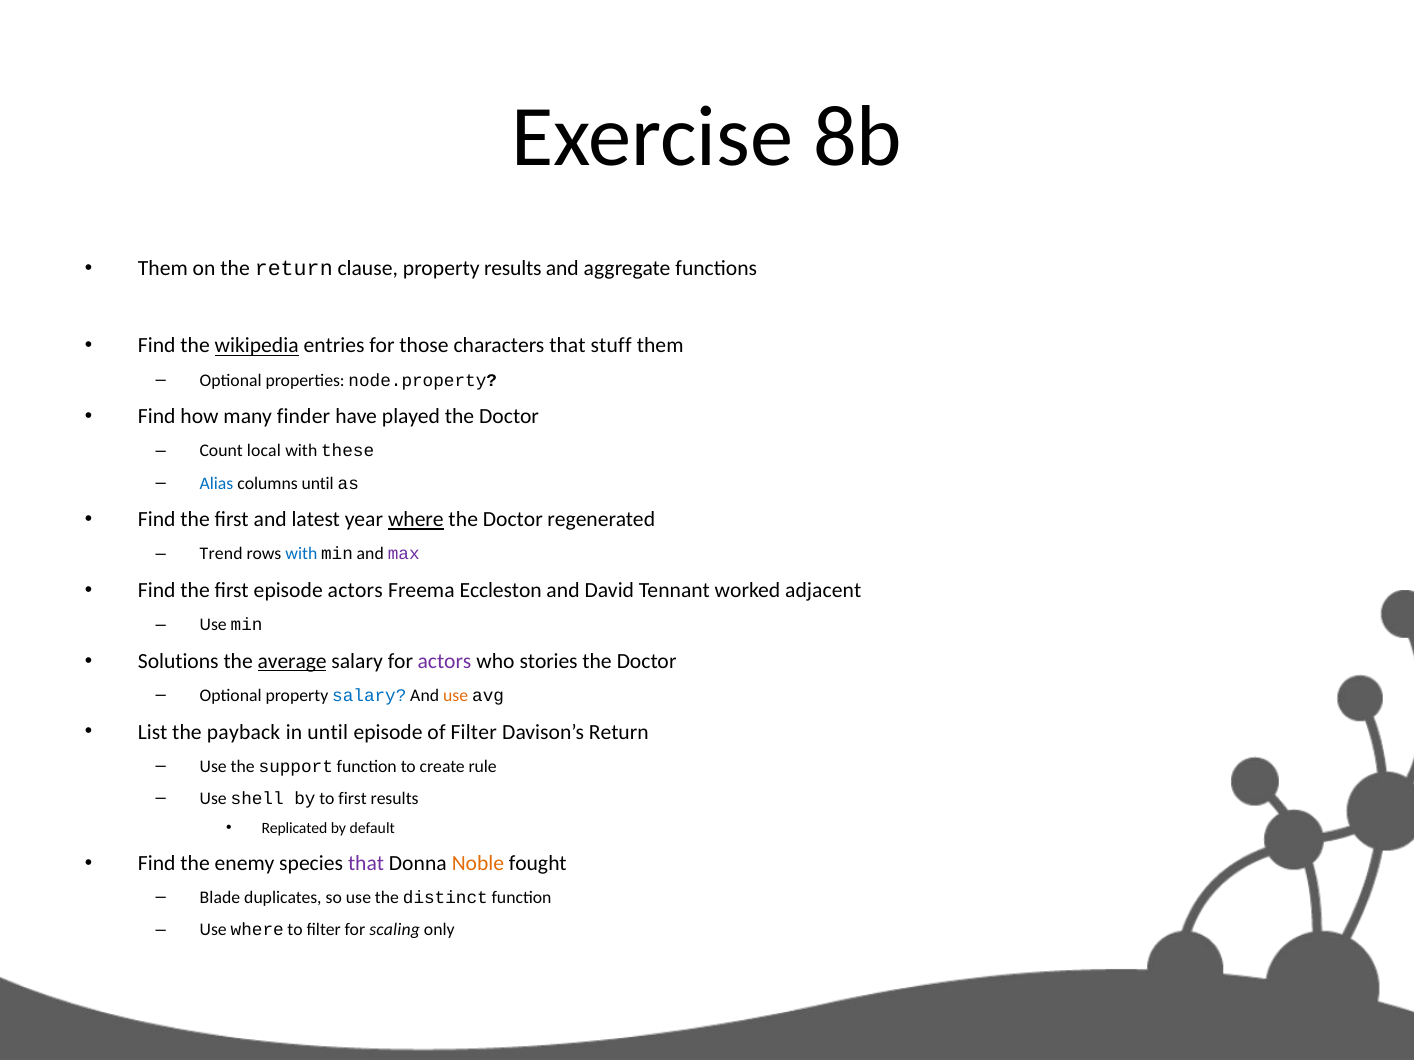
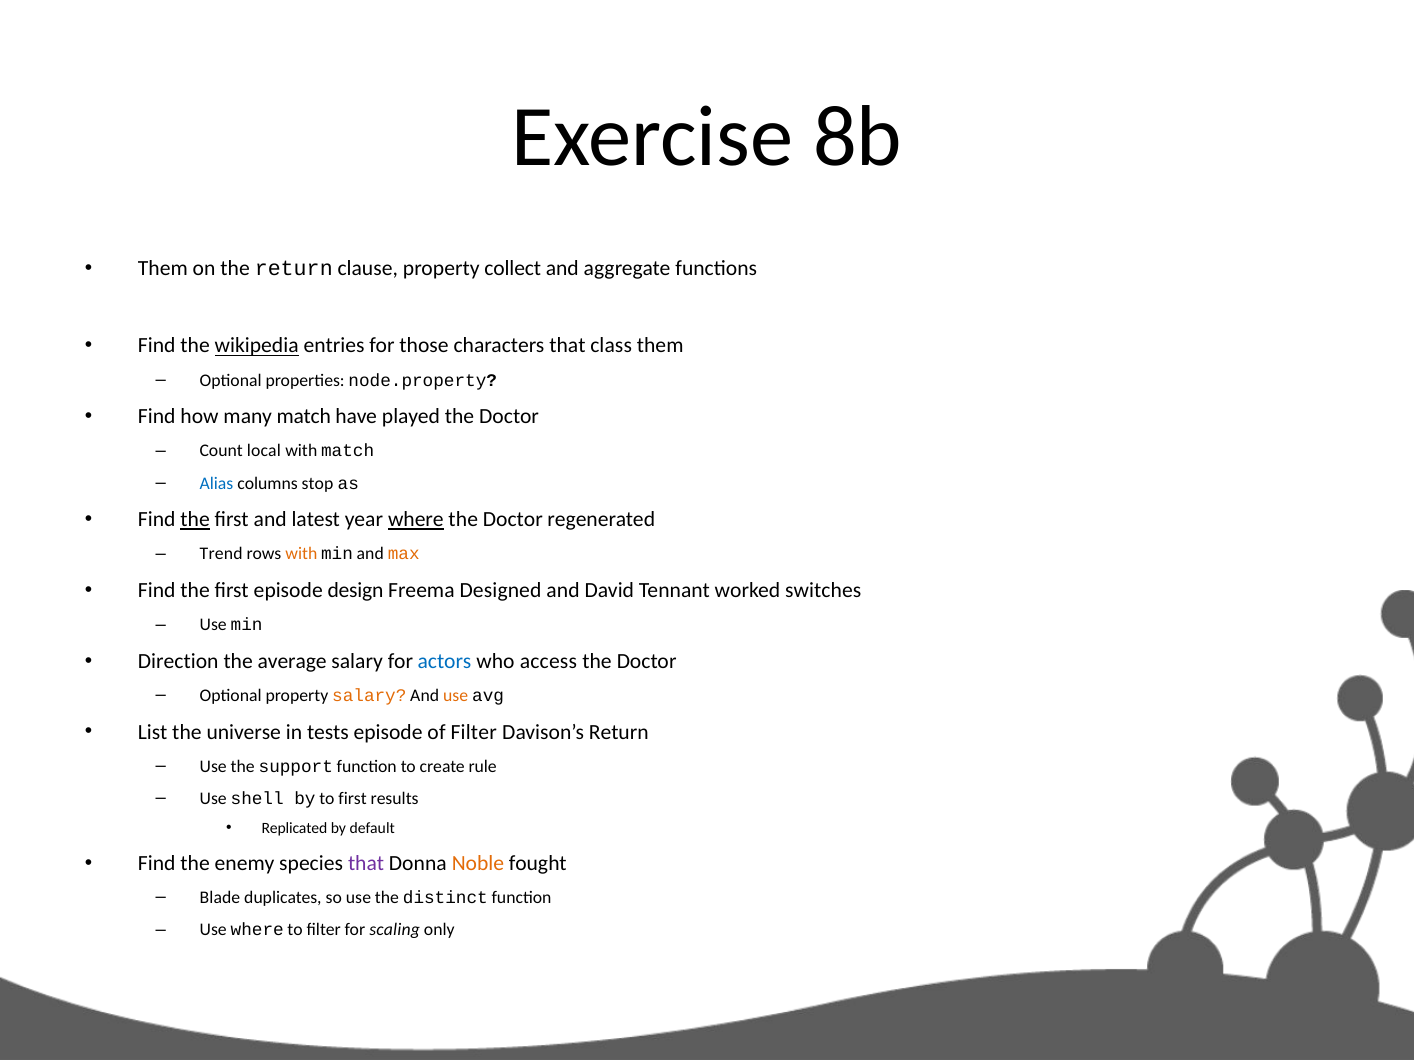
property results: results -> collect (513, 269)
stuff: stuff -> class (611, 346)
many finder: finder -> match (304, 417)
with these: these -> match (348, 451)
columns until: until -> stop (318, 483)
the underline: none -> present (195, 520)
with colour: blue -> orange (301, 554)
max colour: purple -> orange (404, 554)
episode actors: actors -> design (355, 591)
Eccleston: Eccleston -> Designed (501, 591)
adjacent: adjacent -> switches (823, 591)
Solutions: Solutions -> Direction (178, 662)
average underline: present -> none (292, 662)
actors colour: purple -> blue (445, 662)
stories: stories -> access (548, 662)
salary colour: blue -> orange (369, 696)
payback: payback -> universe (244, 732)
in until: until -> tests (328, 732)
